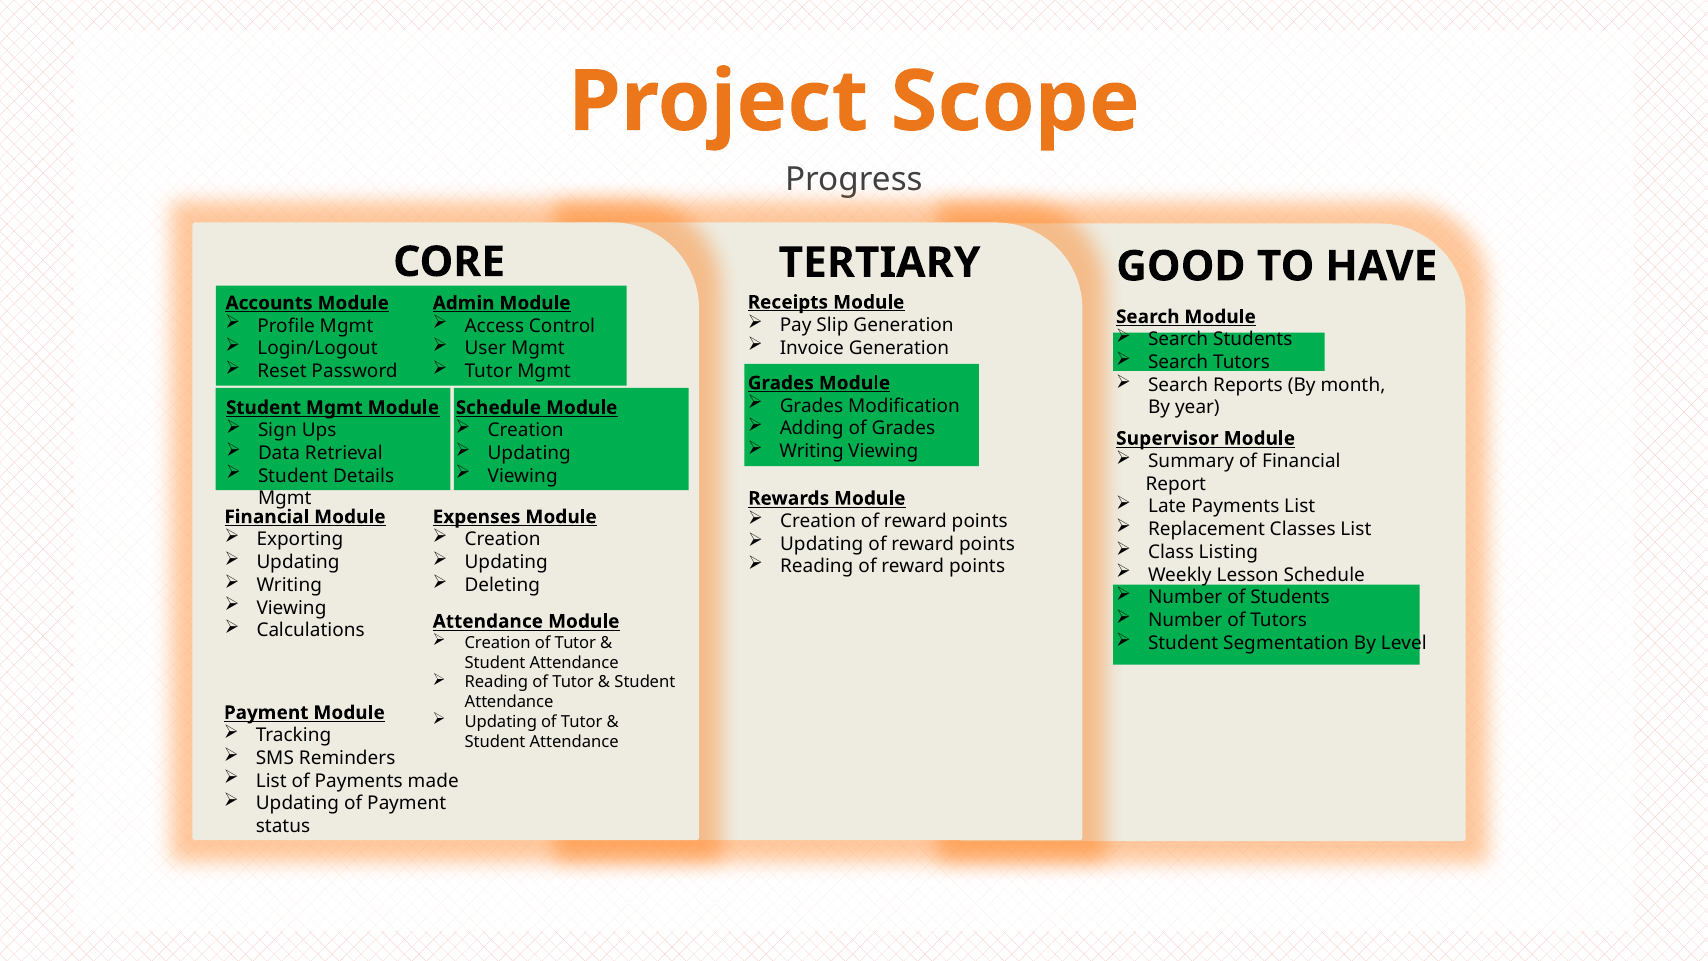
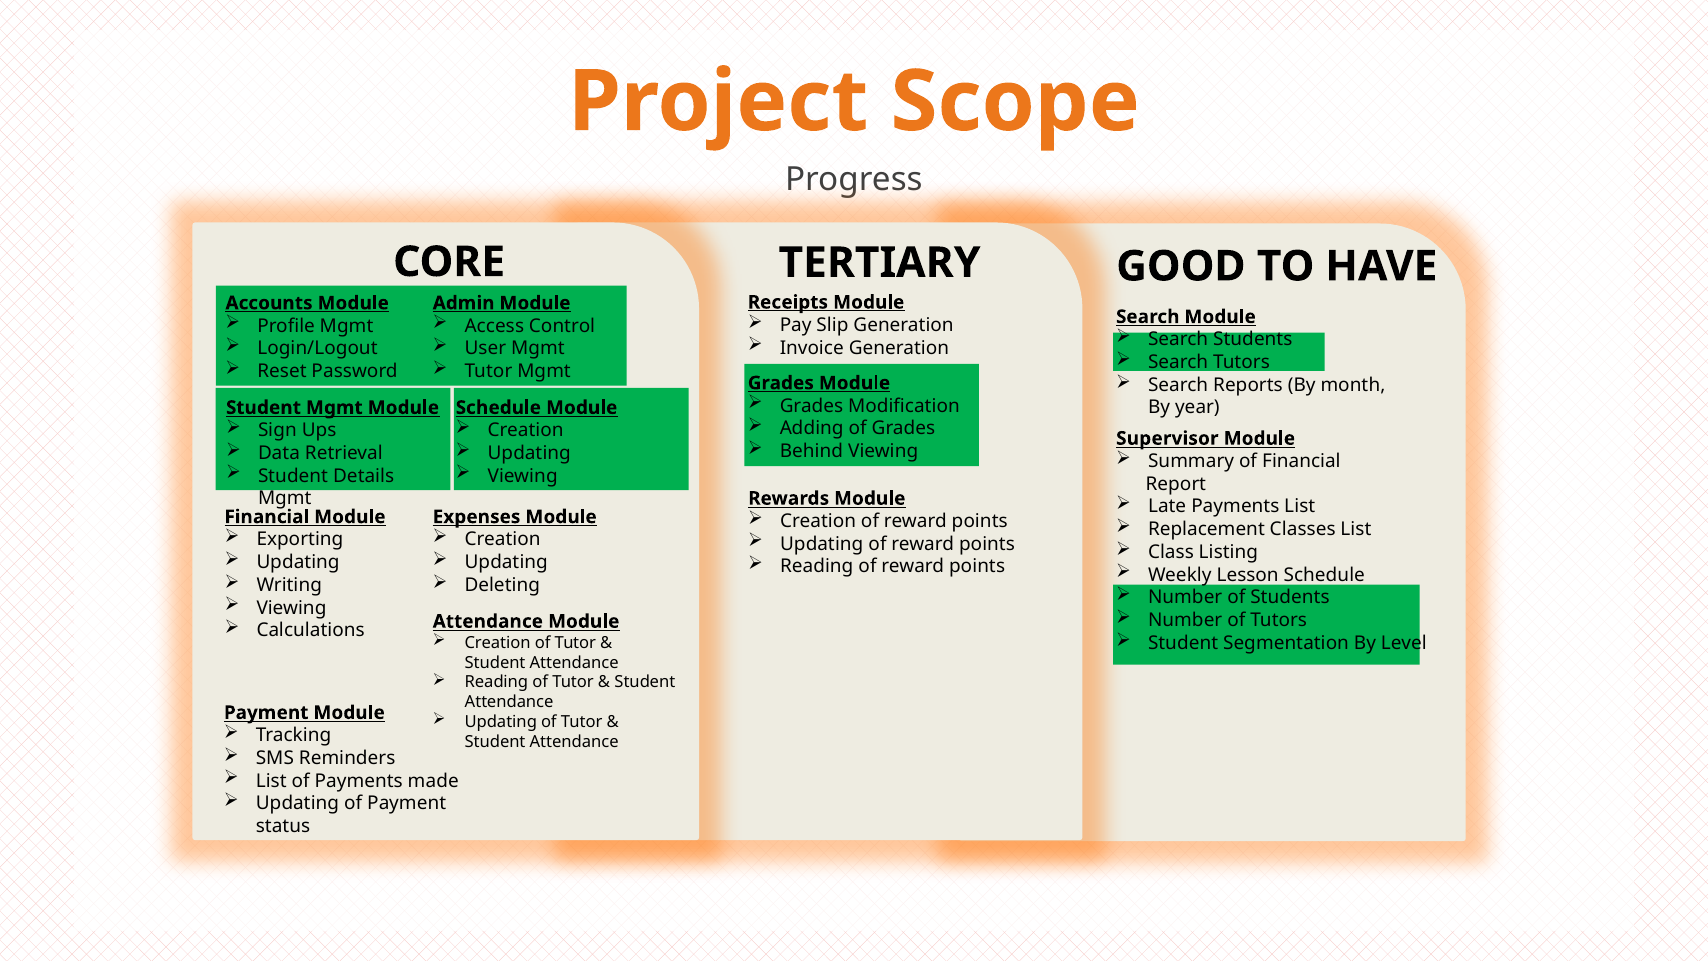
Writing: Writing -> Behind (811, 451)
